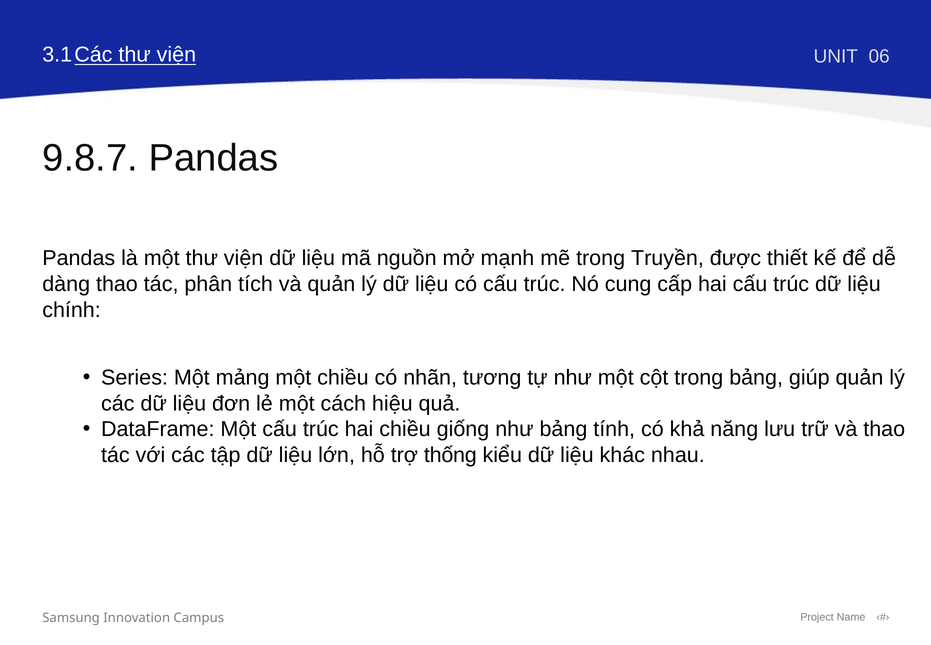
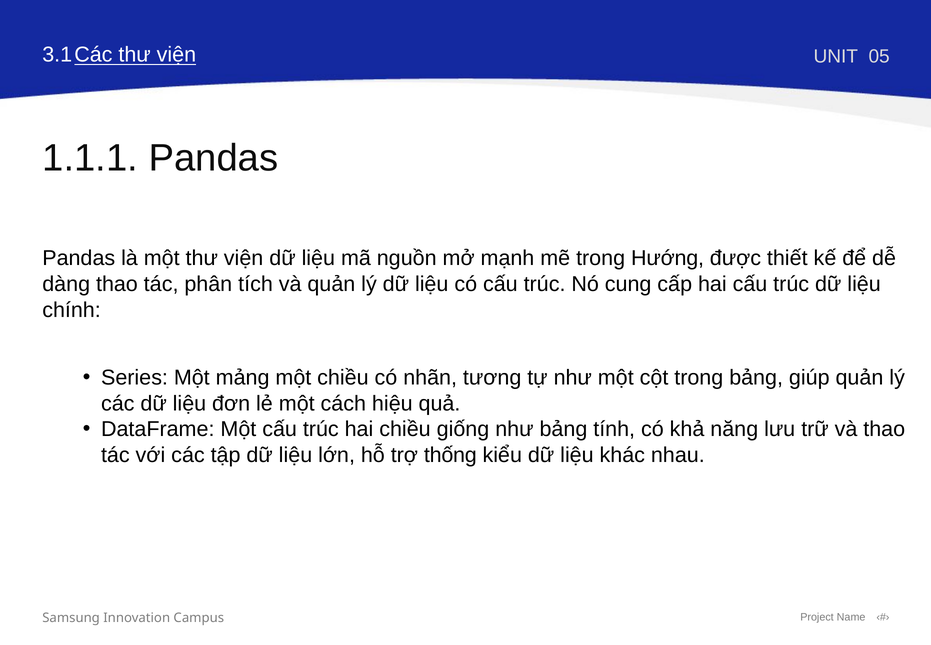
06: 06 -> 05 (879, 56)
9.8.7: 9.8.7 -> 1.1.1 (90, 158)
Truyền: Truyền -> Hướng (668, 259)
